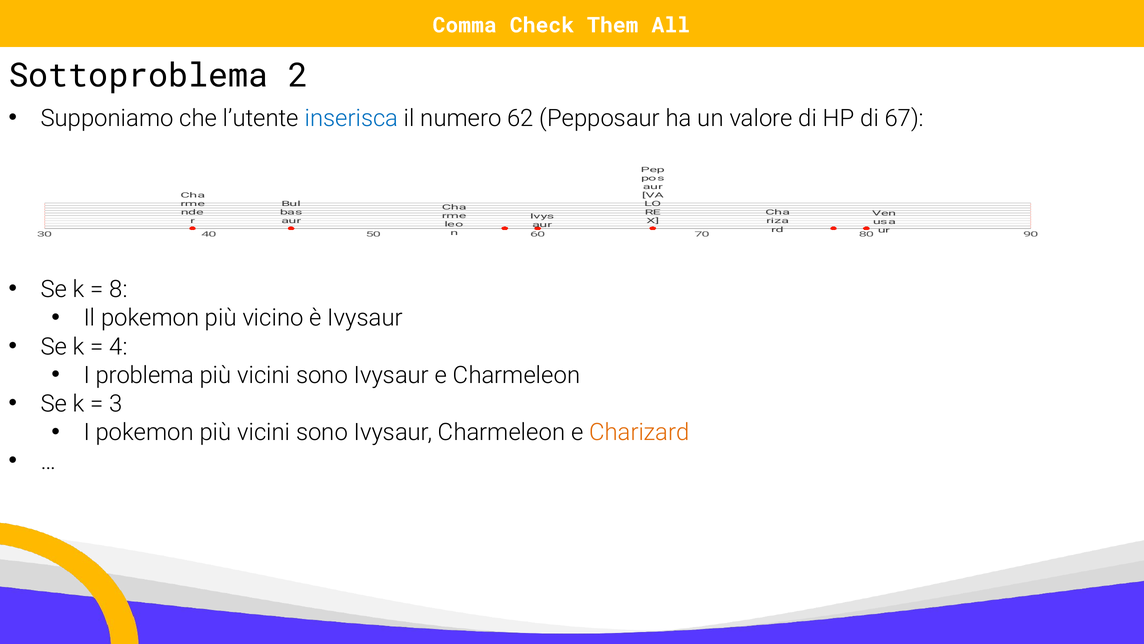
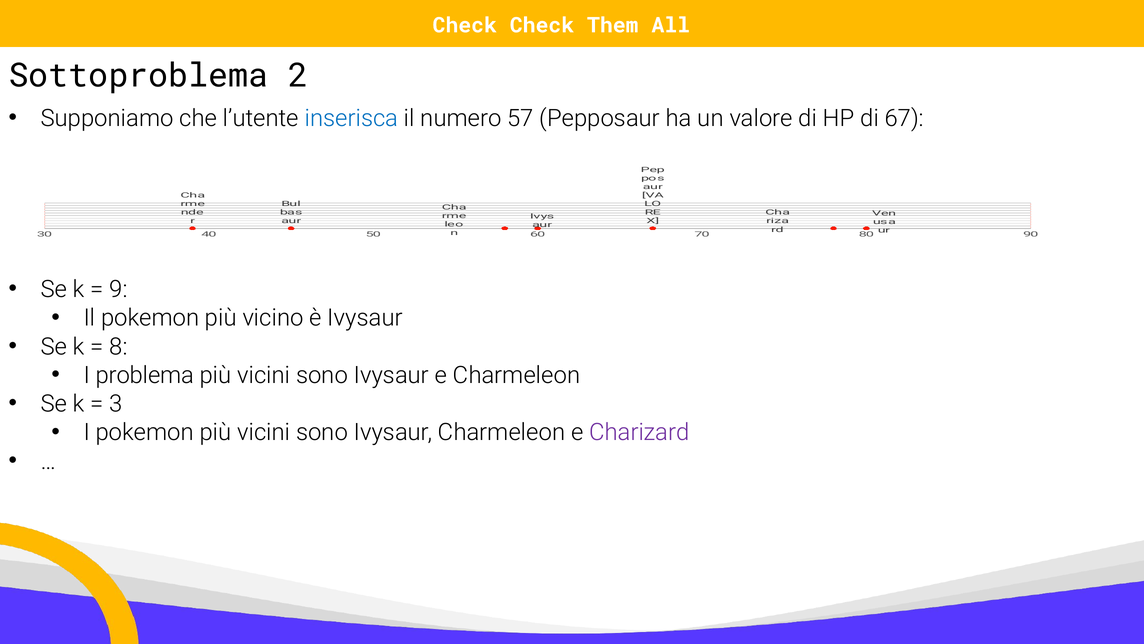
Comma: Comma -> Check (465, 25)
62: 62 -> 57 (520, 118)
8: 8 -> 9 (119, 289)
4: 4 -> 8 (119, 346)
Charizard colour: orange -> purple (639, 432)
